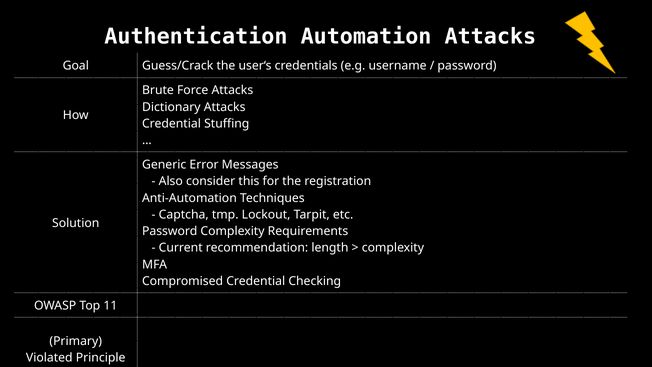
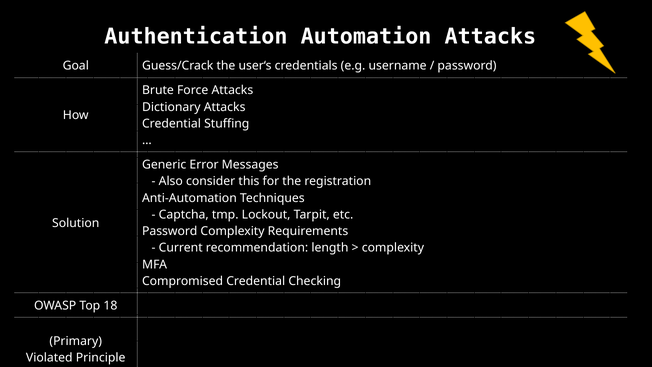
11: 11 -> 18 (110, 305)
